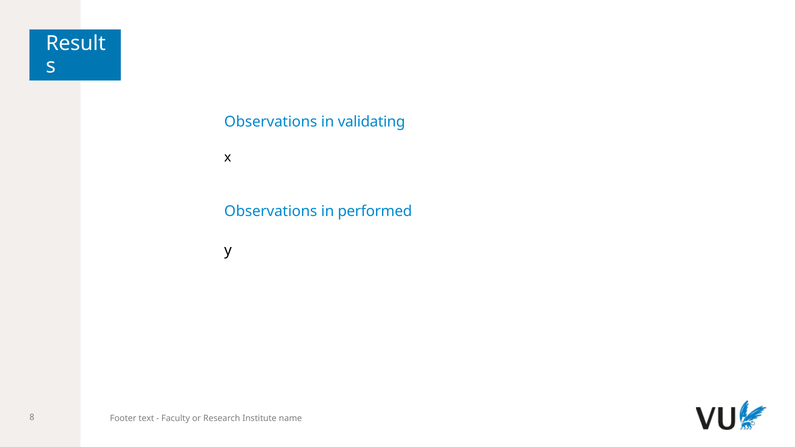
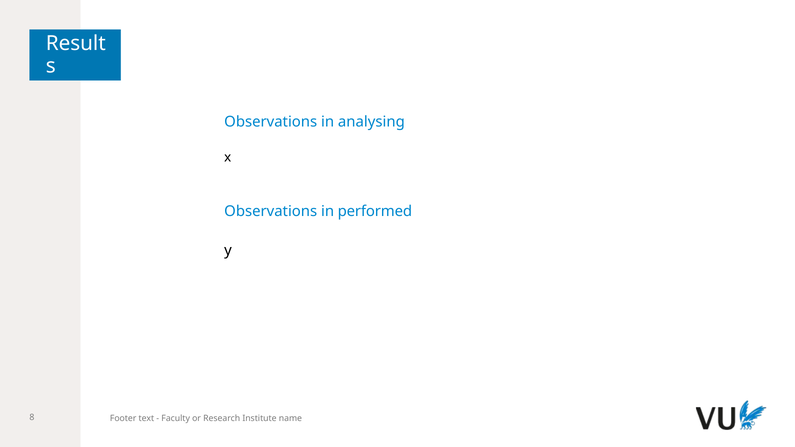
validating: validating -> analysing (371, 122)
